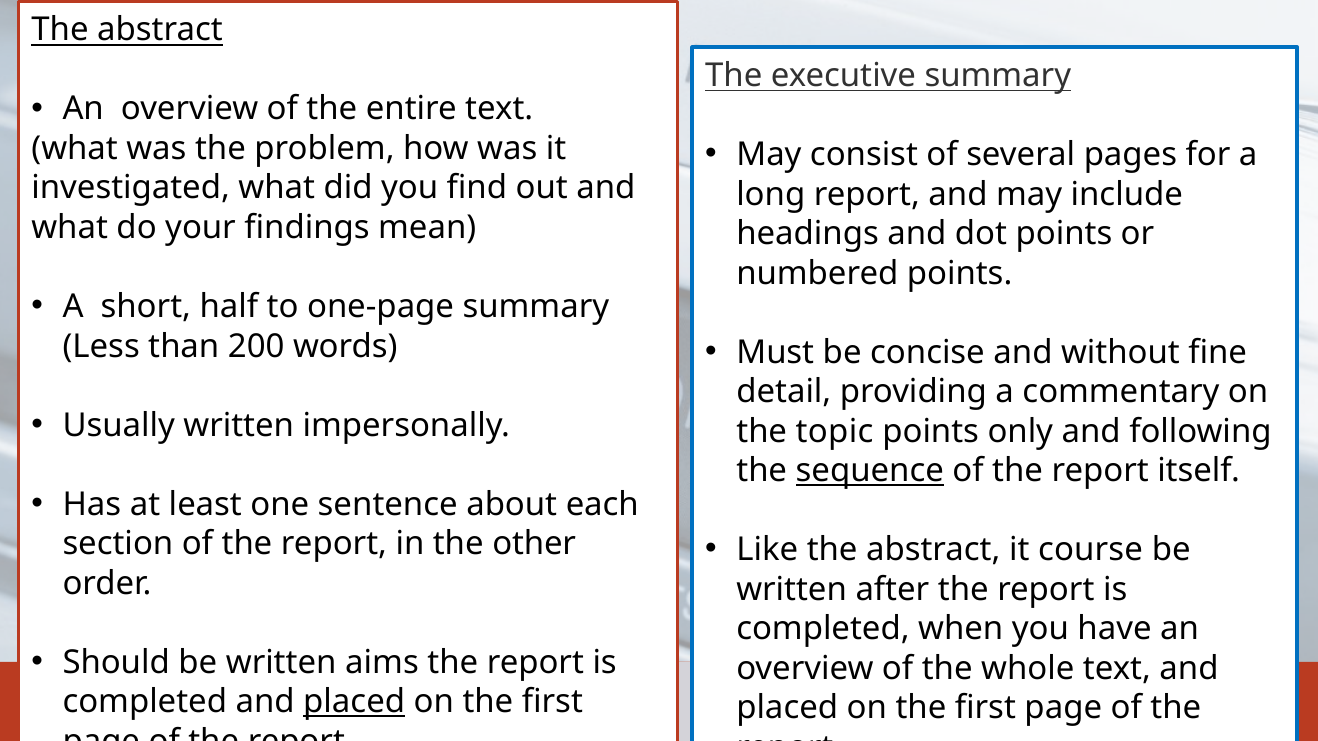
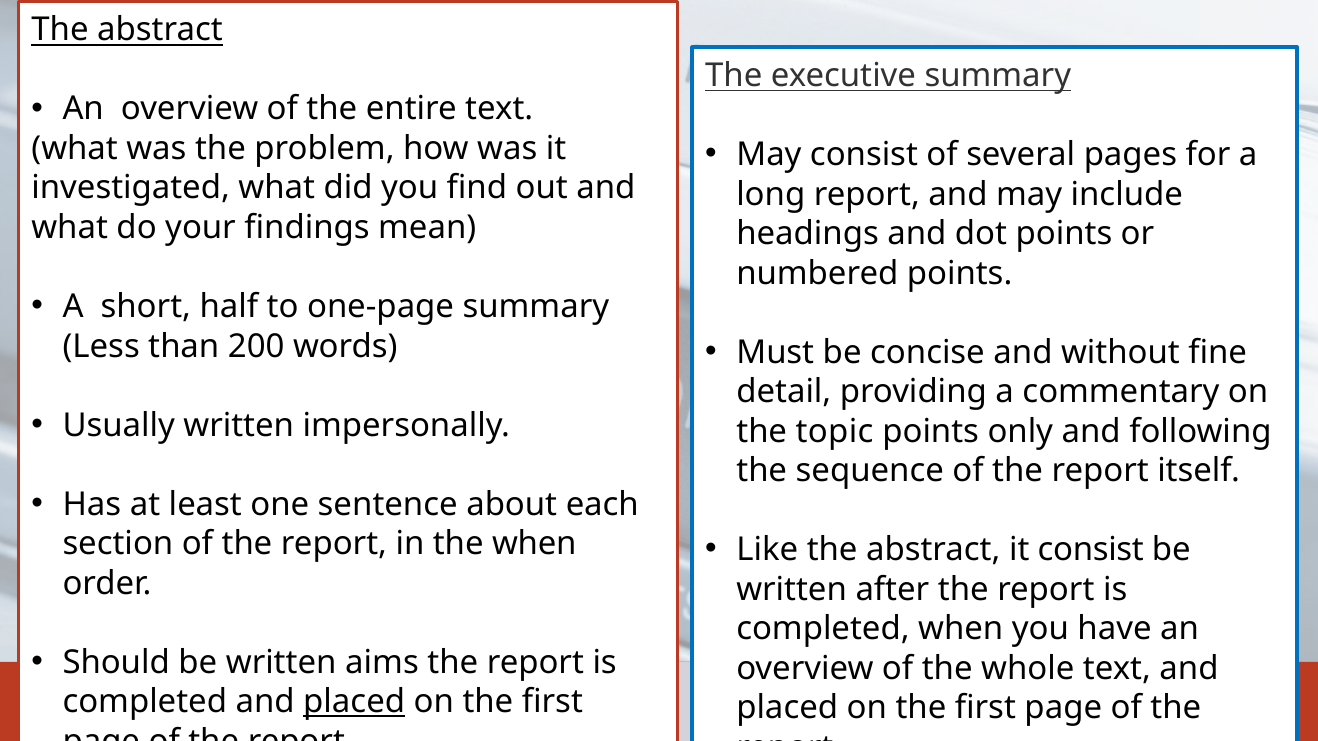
sequence underline: present -> none (870, 471)
it course: course -> consist (1091, 550)
the other: other -> when (534, 544)
